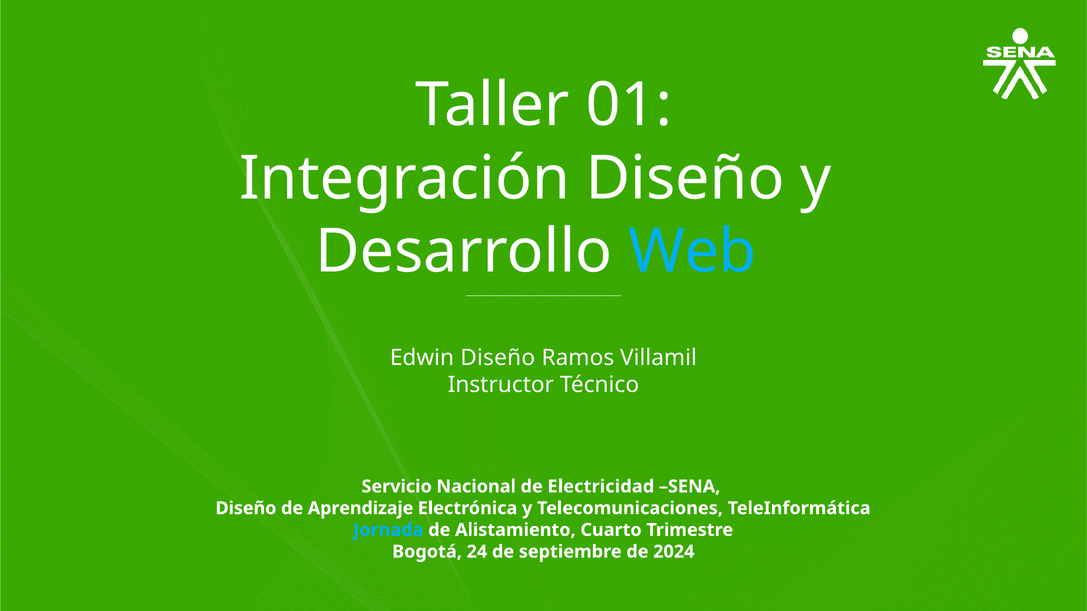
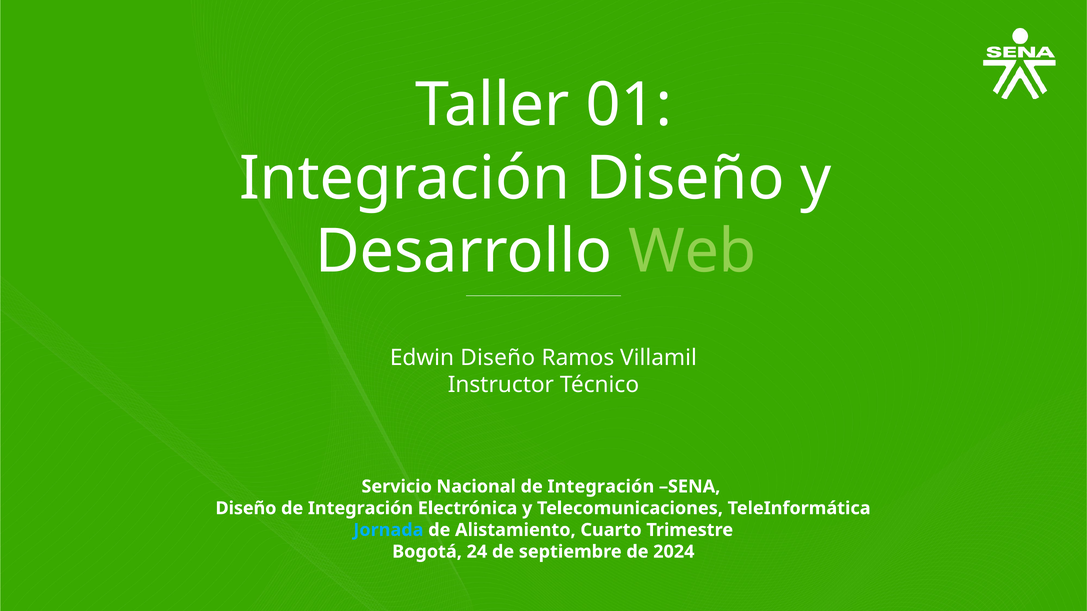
Web colour: light blue -> light green (692, 252)
Nacional de Electricidad: Electricidad -> Integración (601, 487)
Aprendizaje: Aprendizaje -> Integración (360, 509)
